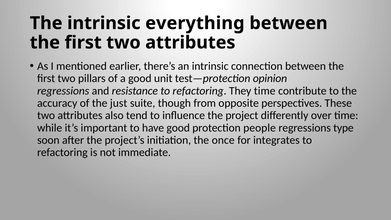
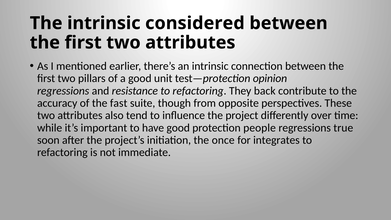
everything: everything -> considered (195, 23)
They time: time -> back (265, 91)
just: just -> fast (119, 103)
type: type -> true (343, 128)
